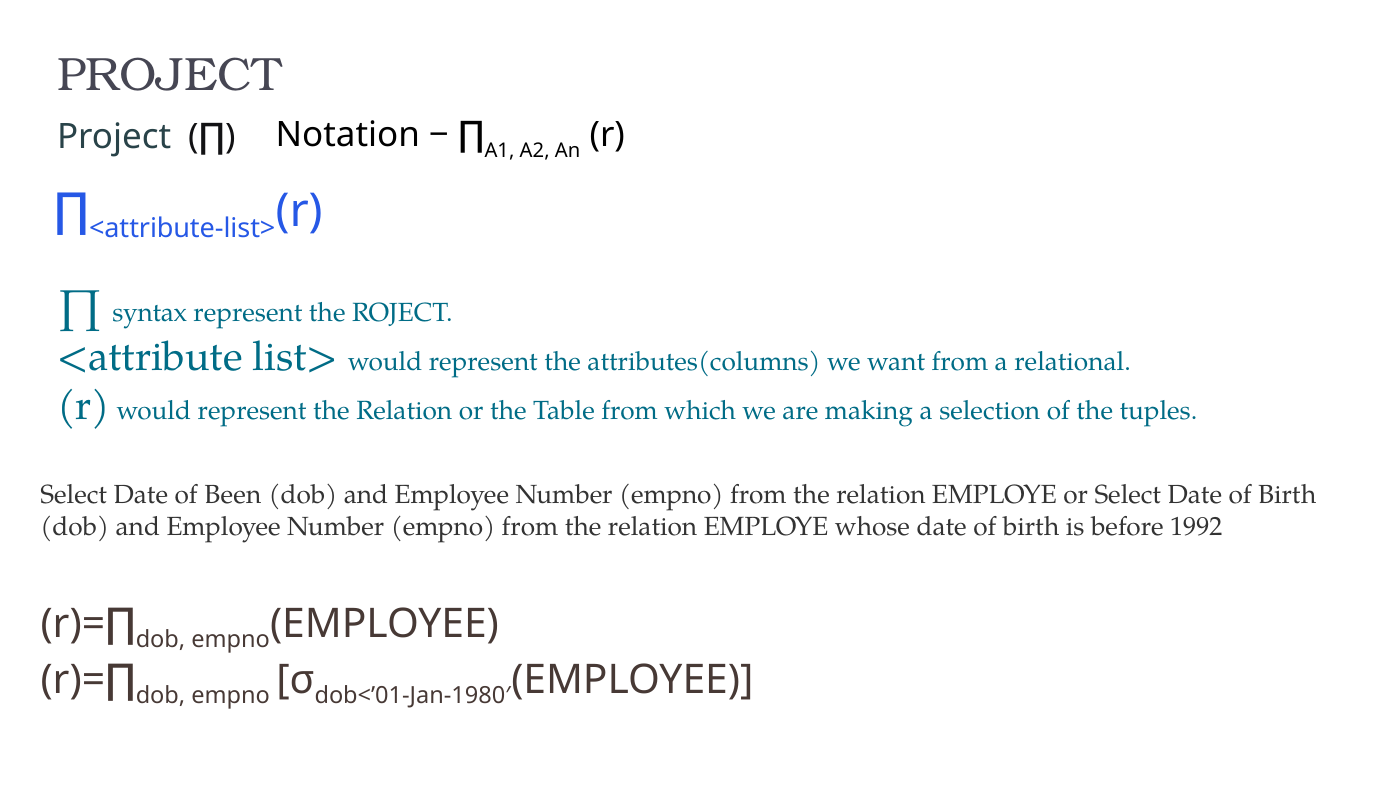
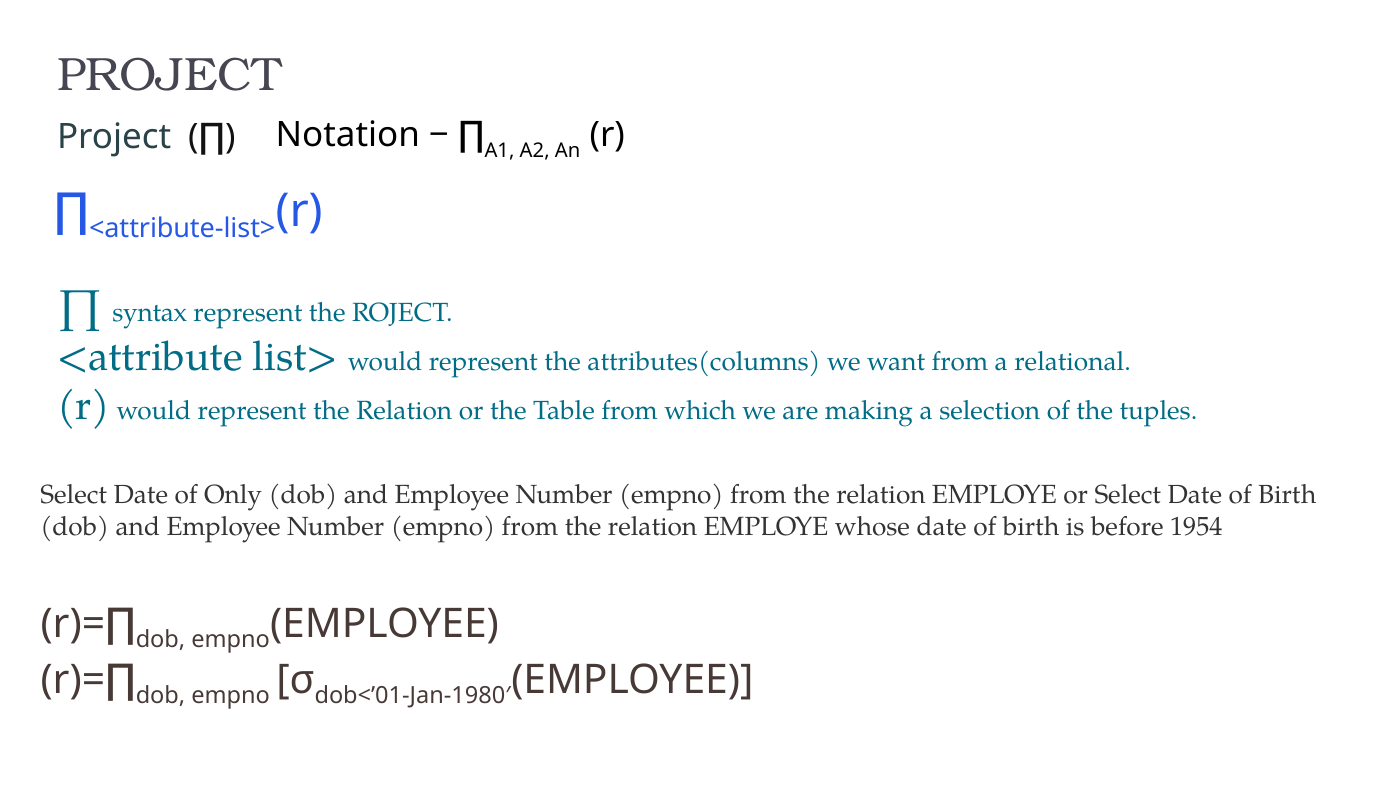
Been: Been -> Only (233, 495)
1992: 1992 -> 1954 (1196, 526)
